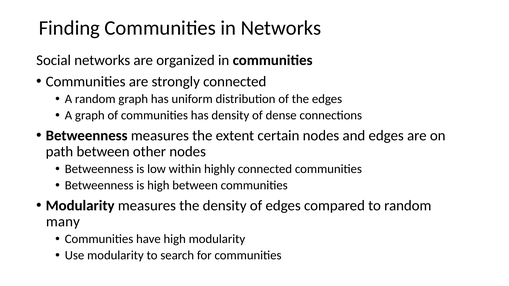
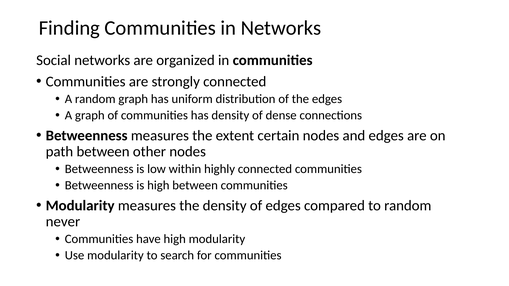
many: many -> never (63, 222)
